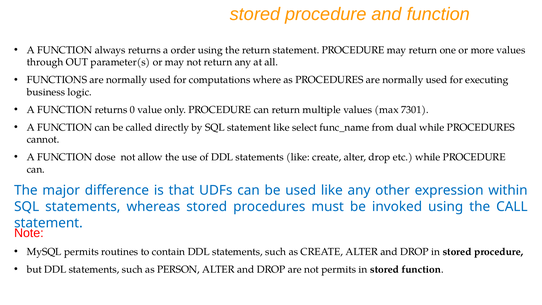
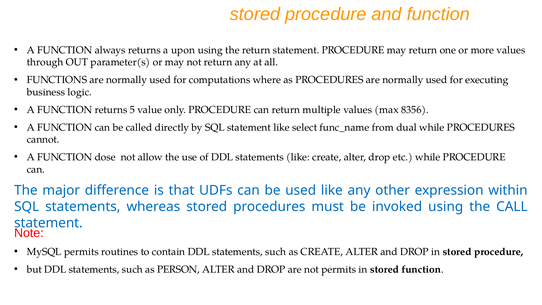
order: order -> upon (183, 50)
0: 0 -> 5 (132, 110)
7301: 7301 -> 8356 (415, 110)
